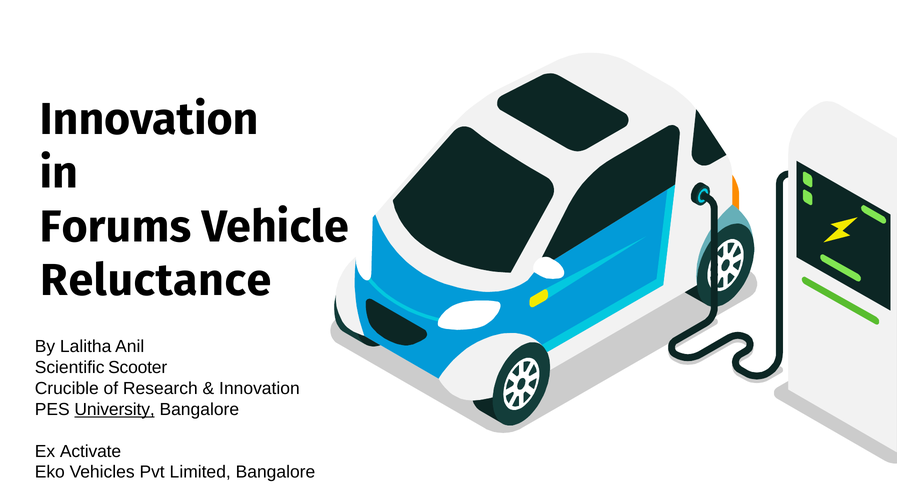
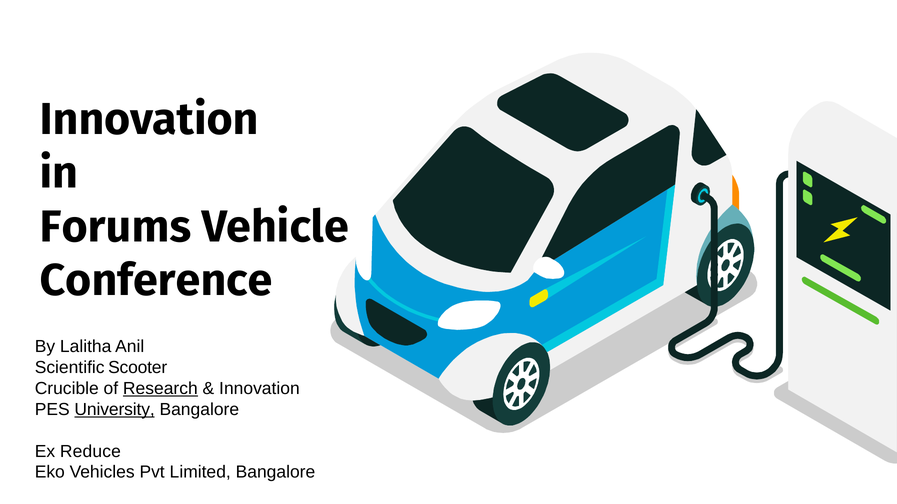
Reluctance: Reluctance -> Conference (156, 281)
Research underline: none -> present (160, 389)
Activate: Activate -> Reduce (90, 452)
